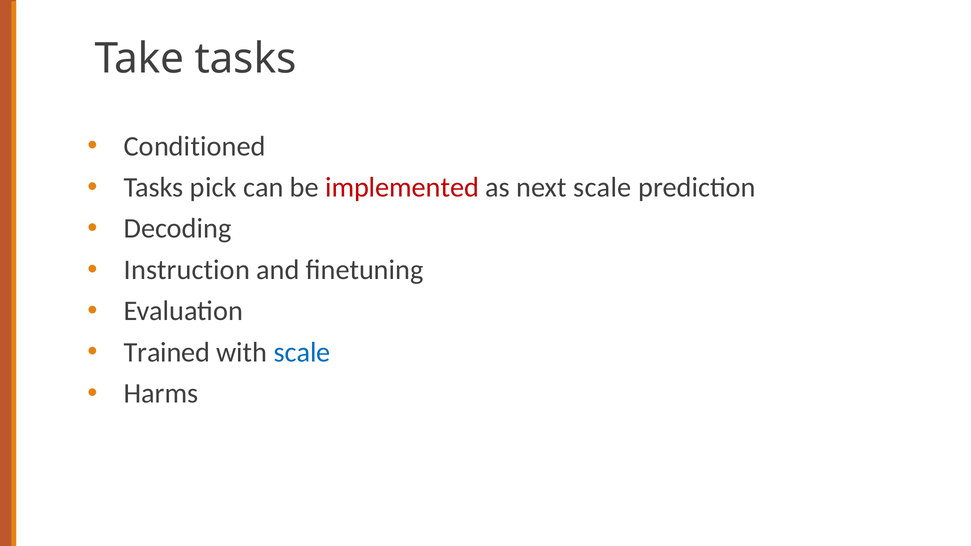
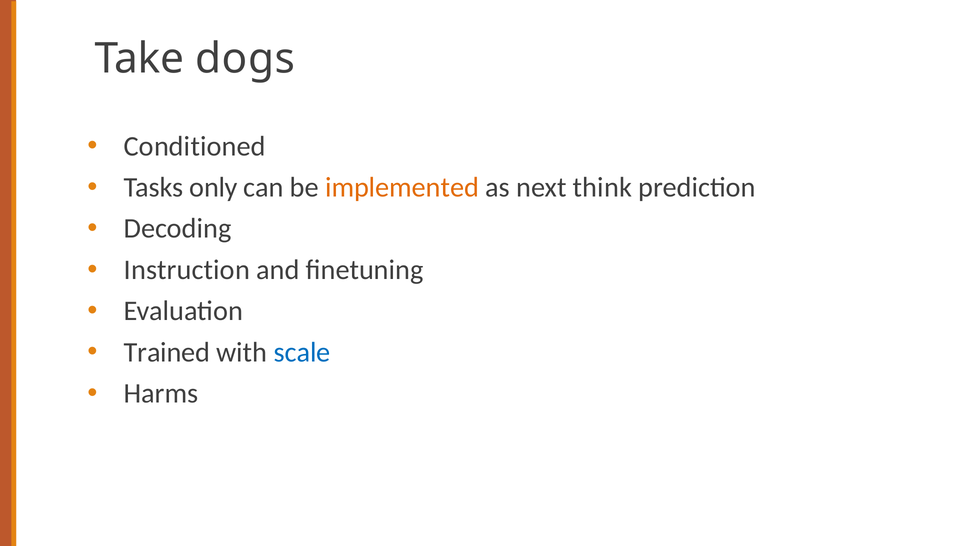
Take tasks: tasks -> dogs (245, 59)
pick: pick -> only (214, 187)
implemented colour: red -> orange (402, 187)
next scale: scale -> think (602, 187)
